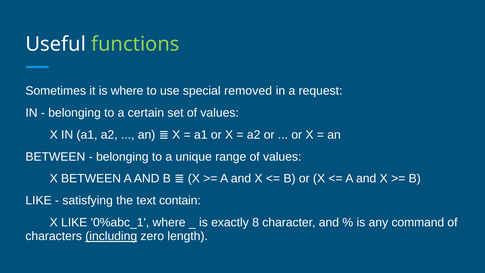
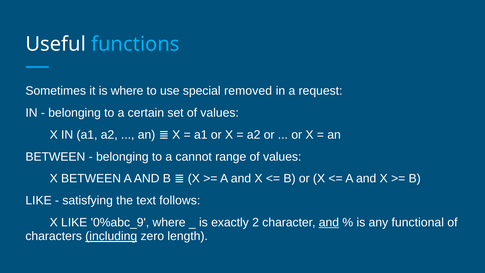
functions colour: light green -> light blue (135, 44)
unique: unique -> cannot (194, 157)
contain: contain -> follows (180, 200)
0%abc_1: 0%abc_1 -> 0%abc_9 (120, 222)
8: 8 -> 2 (256, 222)
and underline: none -> present (329, 222)
command: command -> functional (418, 222)
